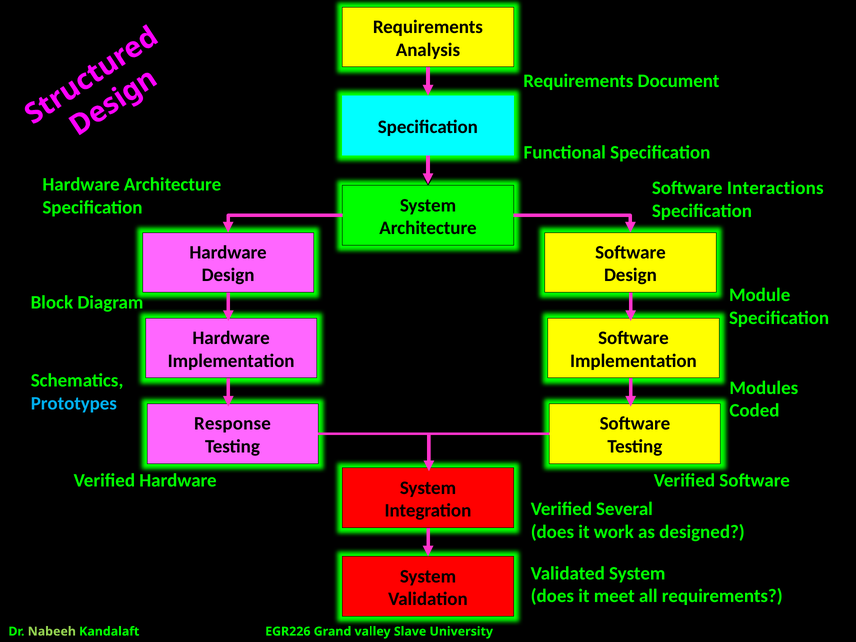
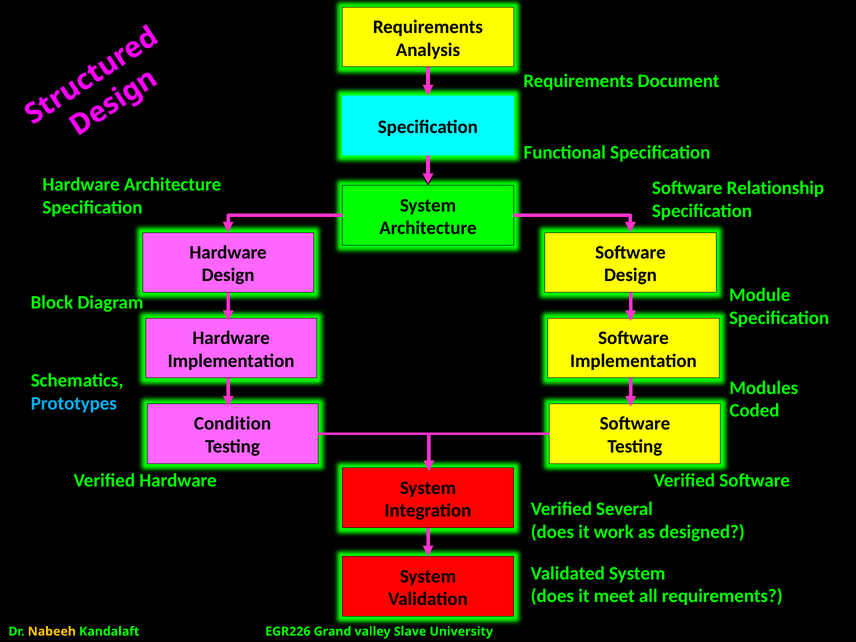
Interactions: Interactions -> Relationship (775, 188)
Response: Response -> Condition (233, 424)
Nabeeh colour: light green -> yellow (52, 631)
